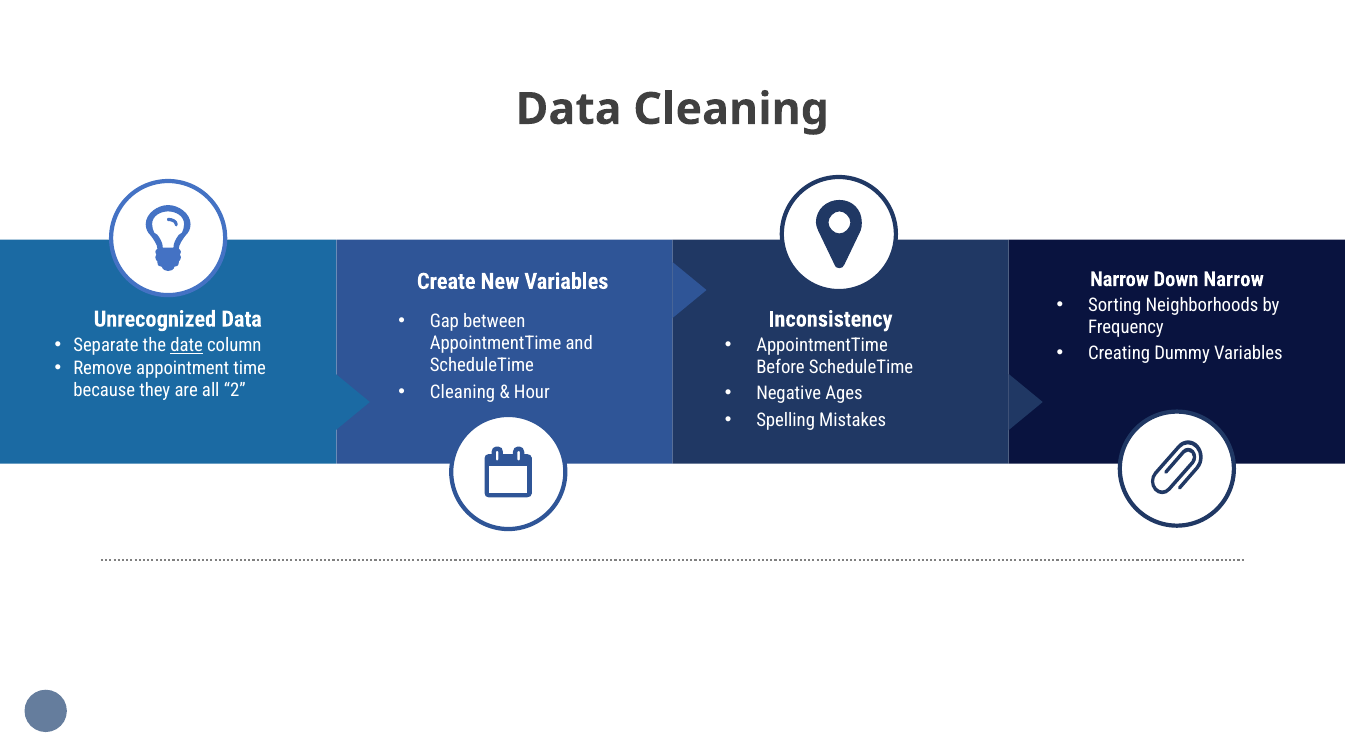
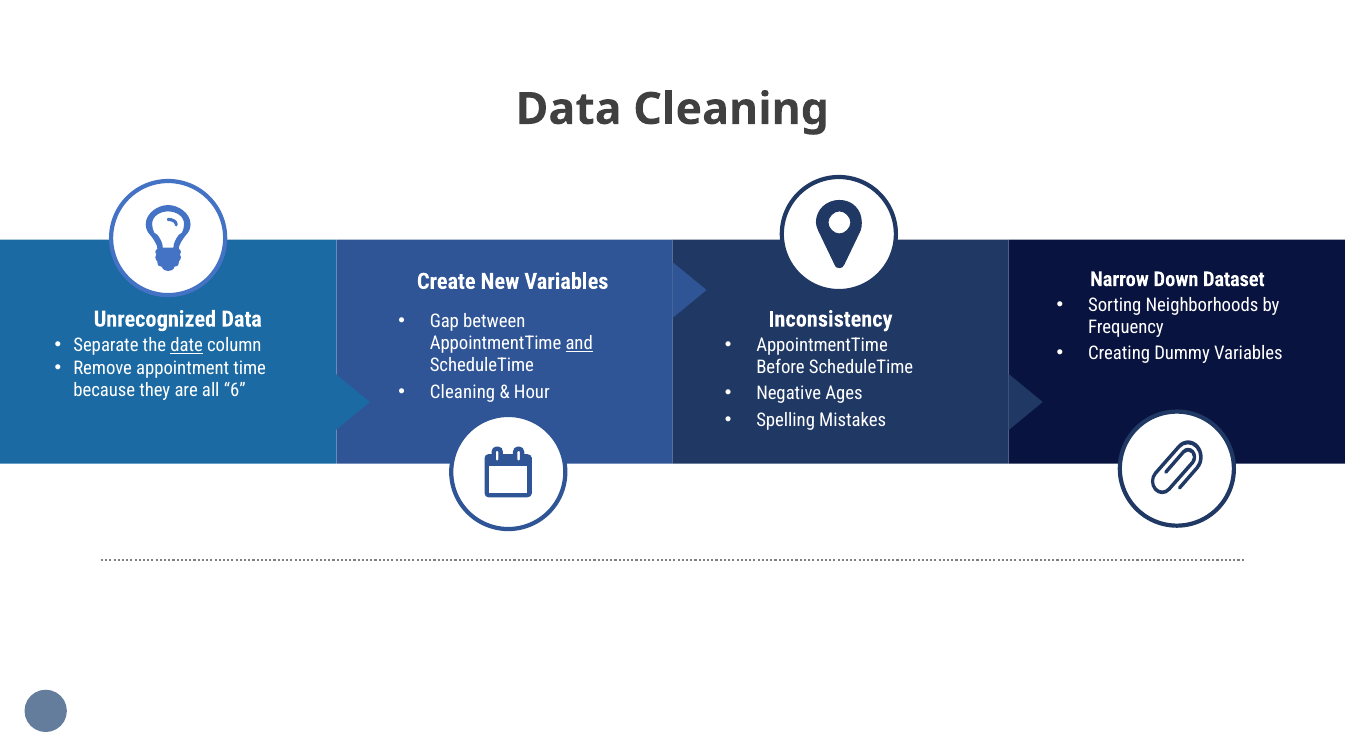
Down Narrow: Narrow -> Dataset (1234, 280)
and underline: none -> present (579, 344)
2: 2 -> 6 (235, 391)
